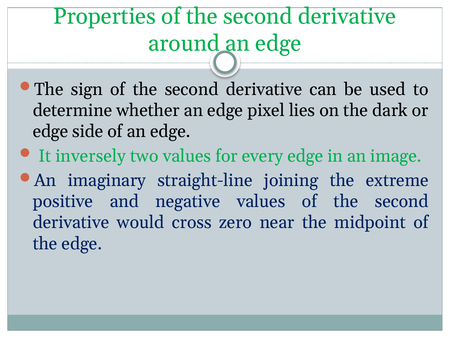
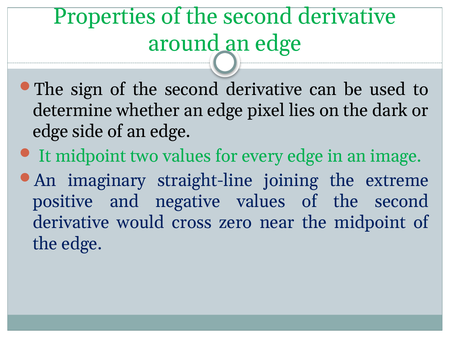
It inversely: inversely -> midpoint (91, 156)
